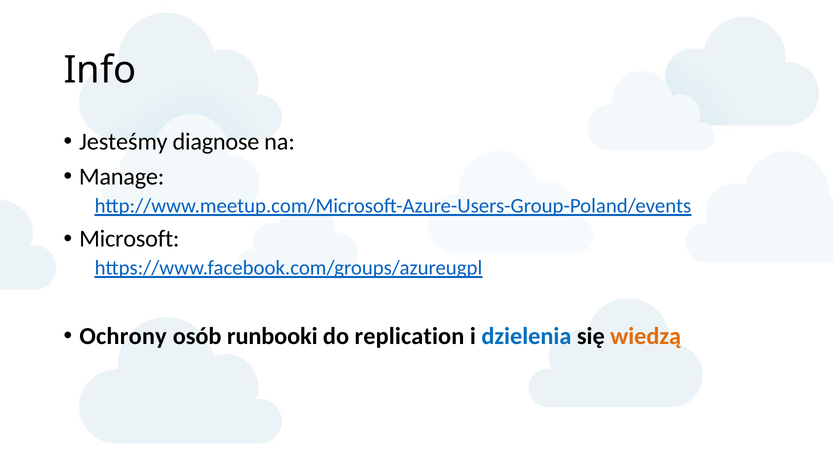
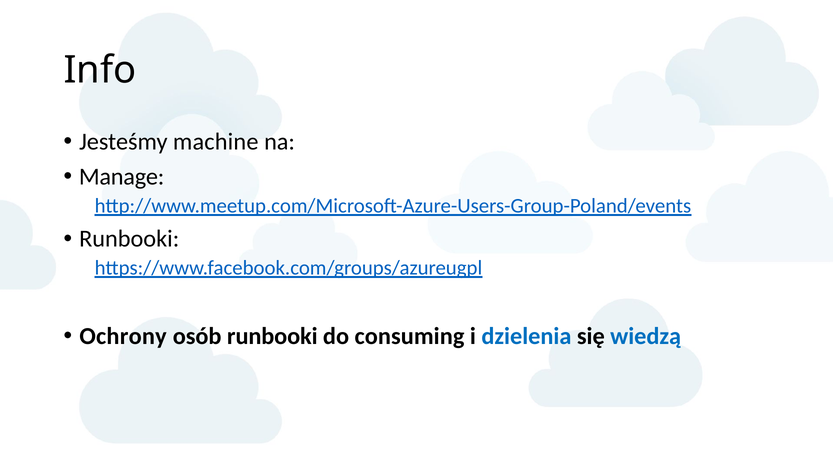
diagnose: diagnose -> machine (216, 142)
Microsoft: Microsoft -> Runbooki (129, 239)
replication: replication -> consuming (409, 336)
wiedzą colour: orange -> blue (646, 336)
